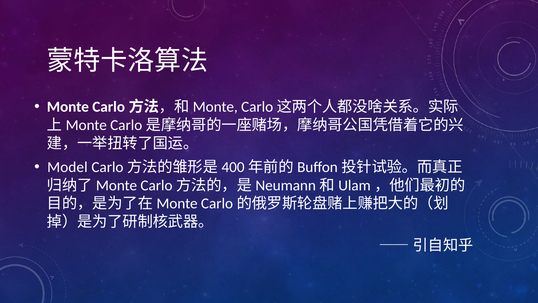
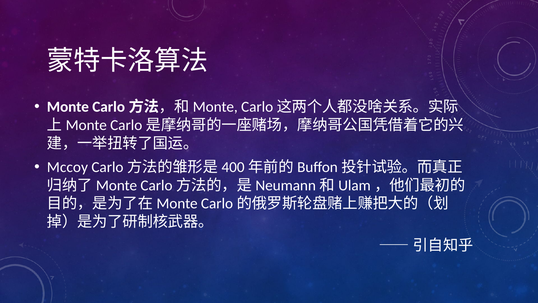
Model: Model -> Mccoy (67, 167)
